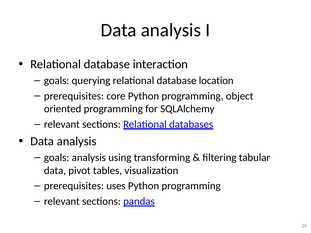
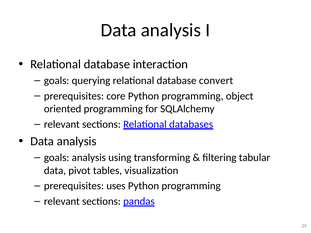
location: location -> convert (216, 81)
